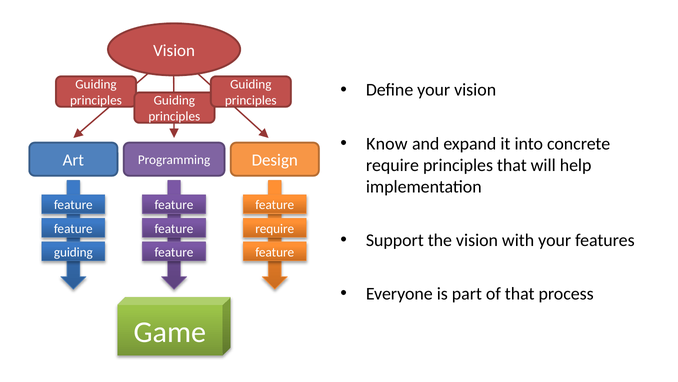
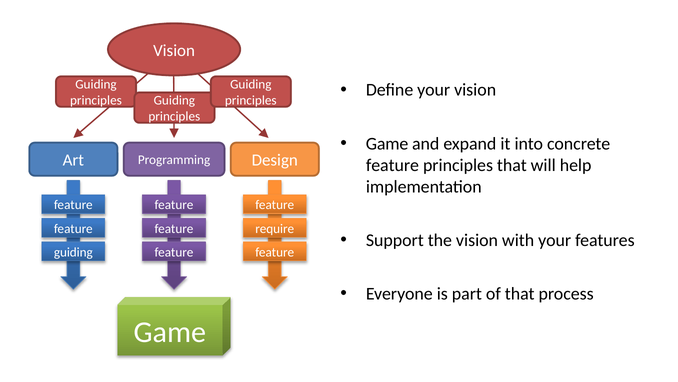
Know: Know -> Game (387, 143)
require: require -> feature (392, 165)
